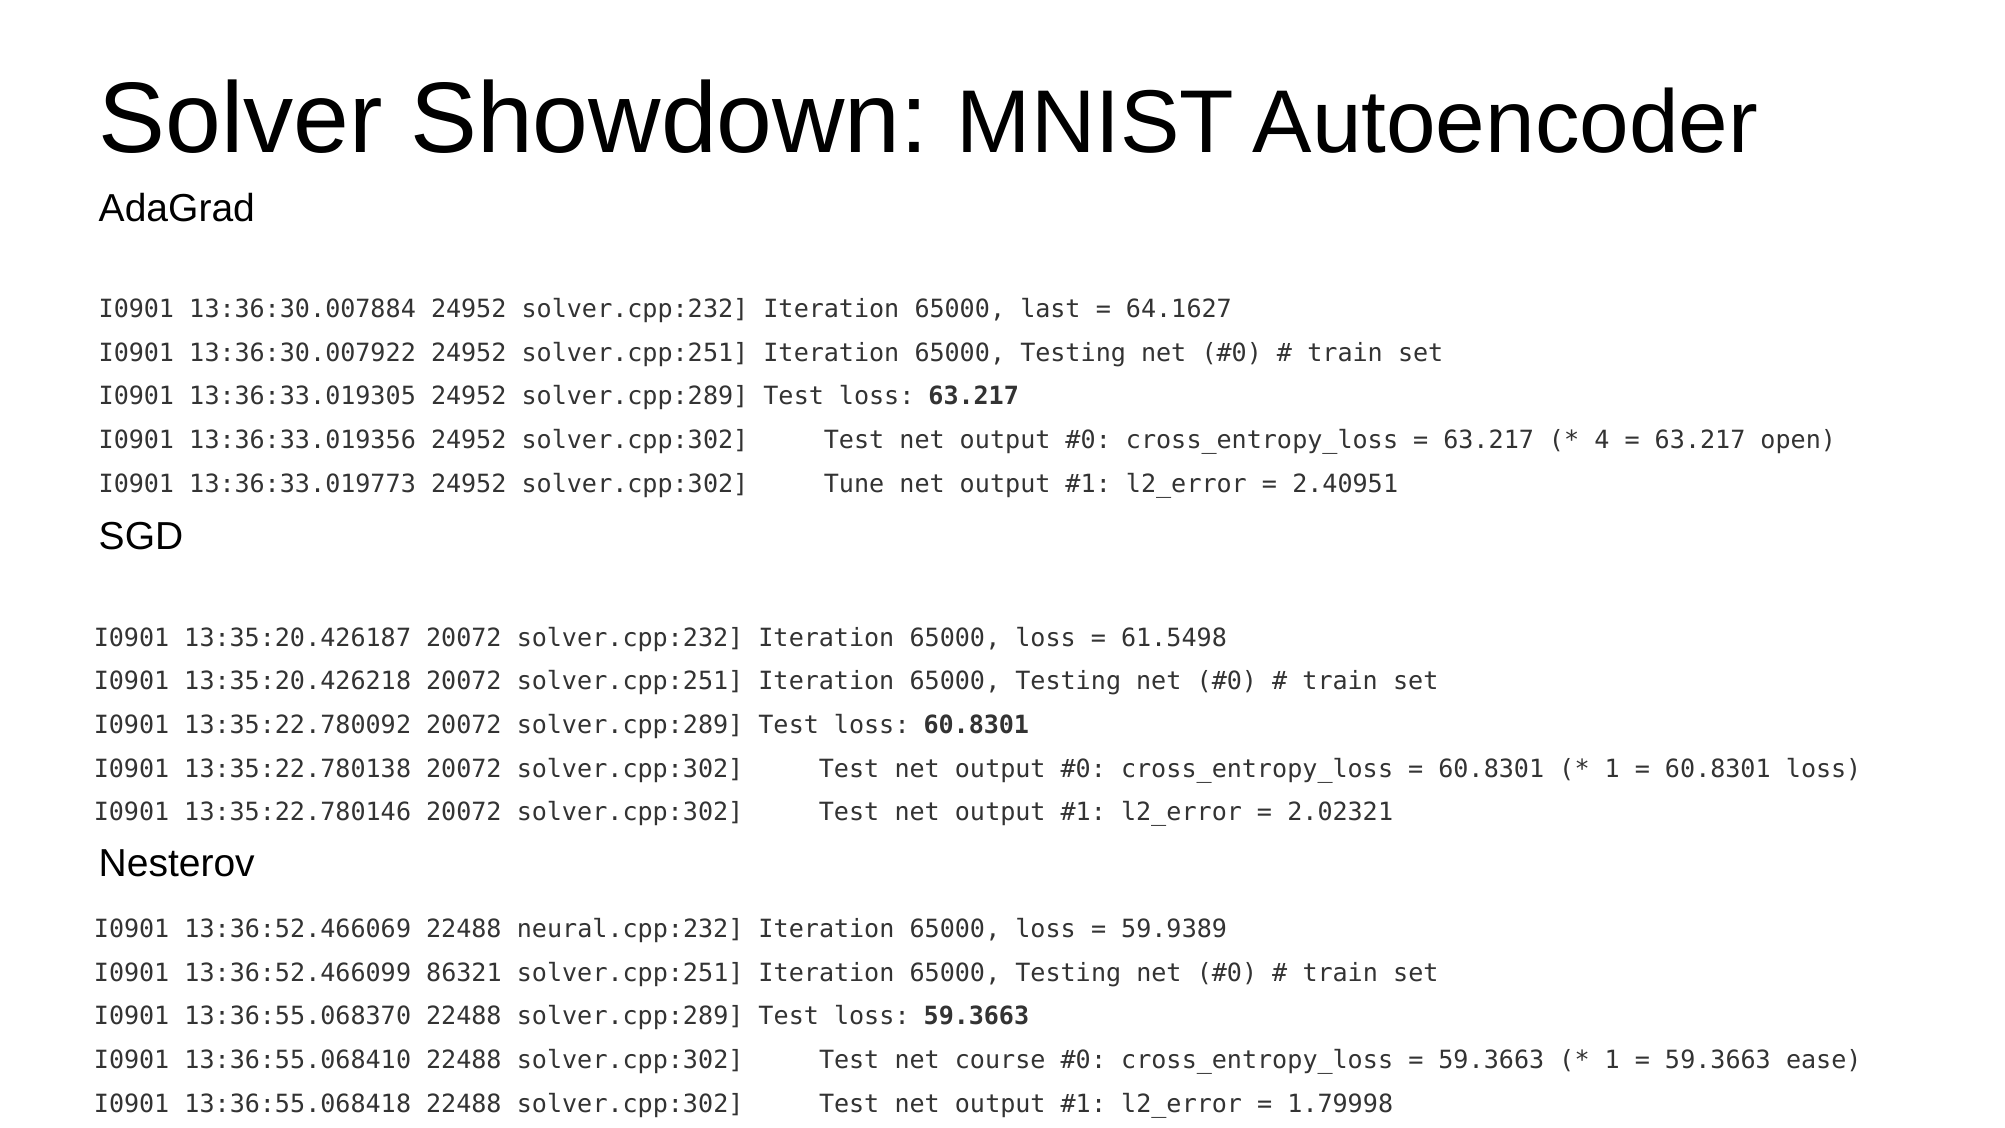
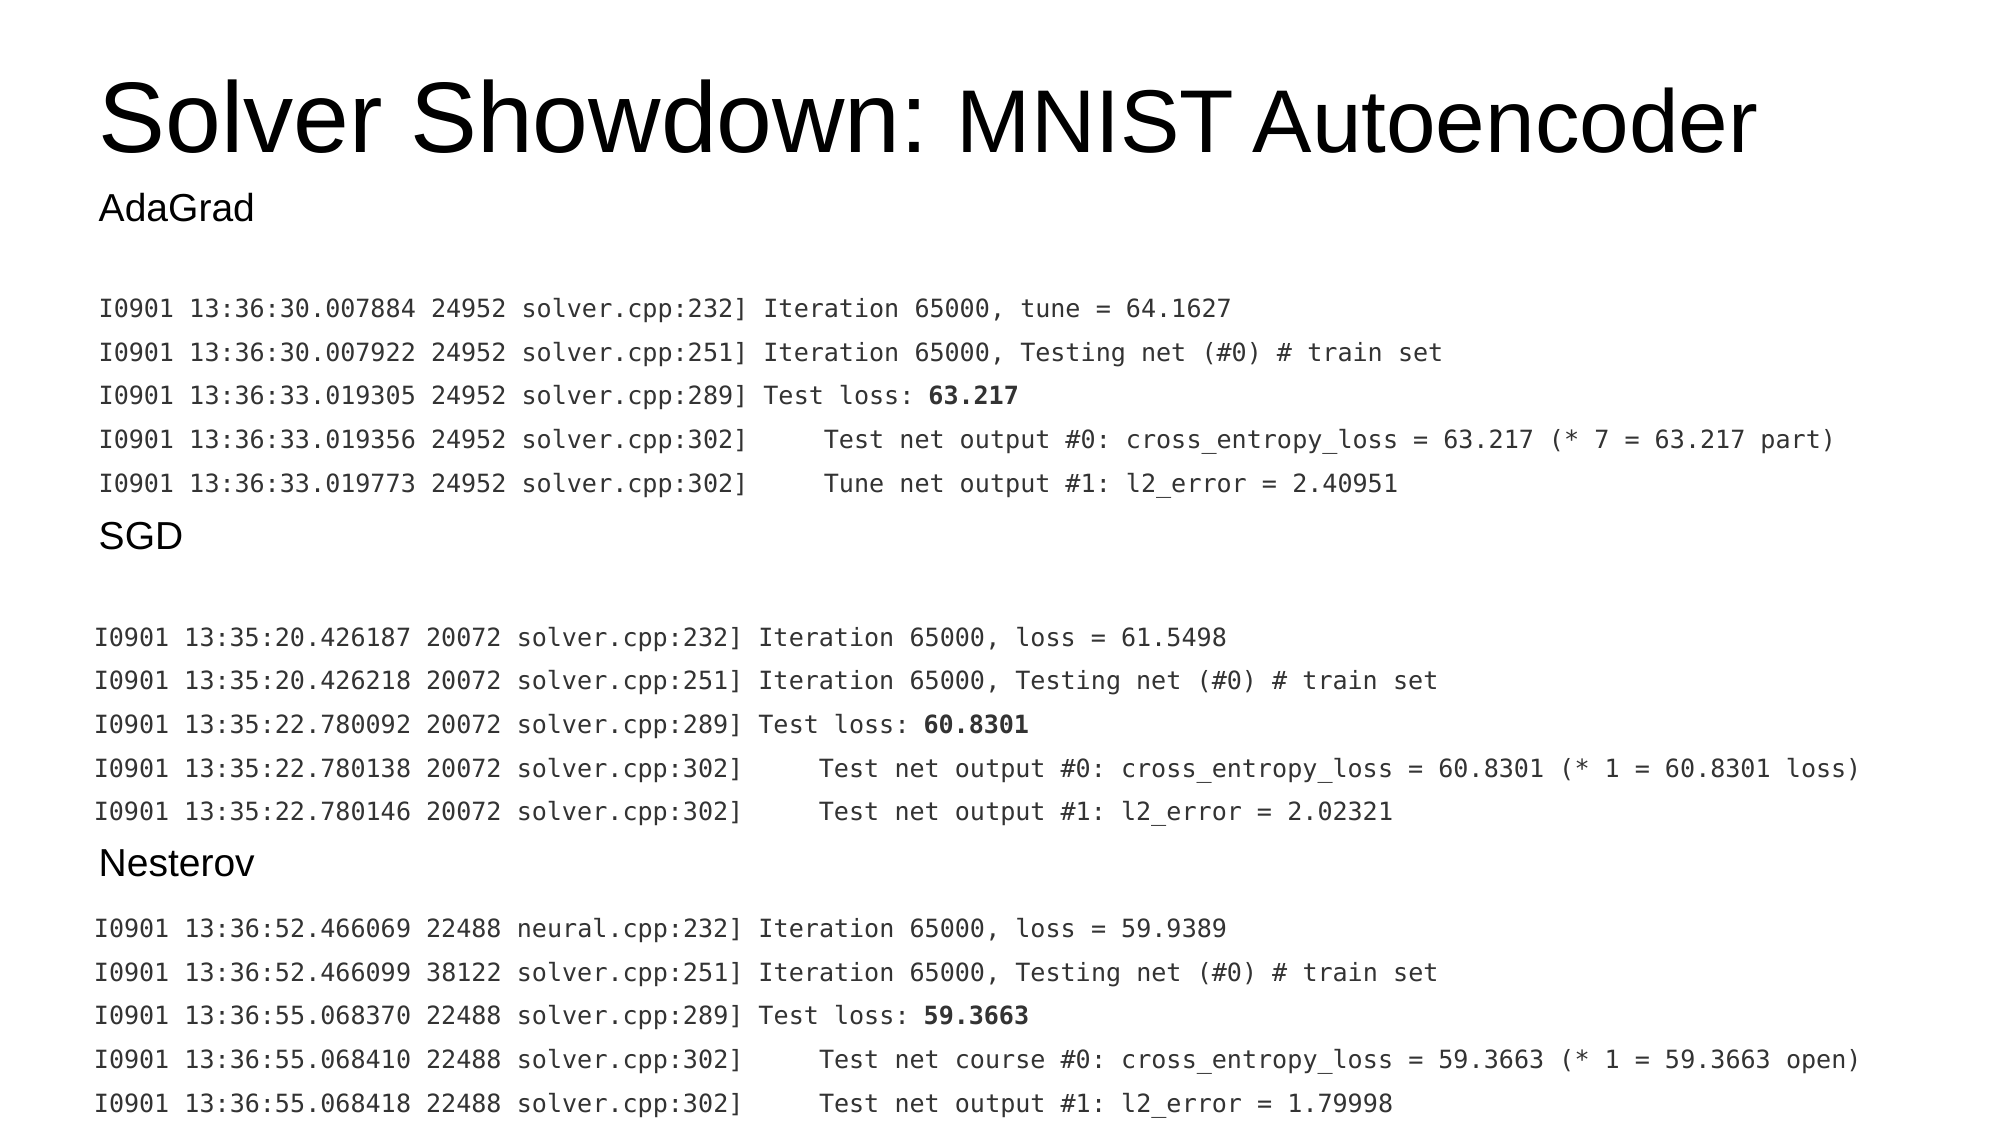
65000 last: last -> tune (1050, 309)
4: 4 -> 7 (1602, 440)
open: open -> part (1798, 440)
86321: 86321 -> 38122 (464, 973)
ease: ease -> open (1824, 1060)
